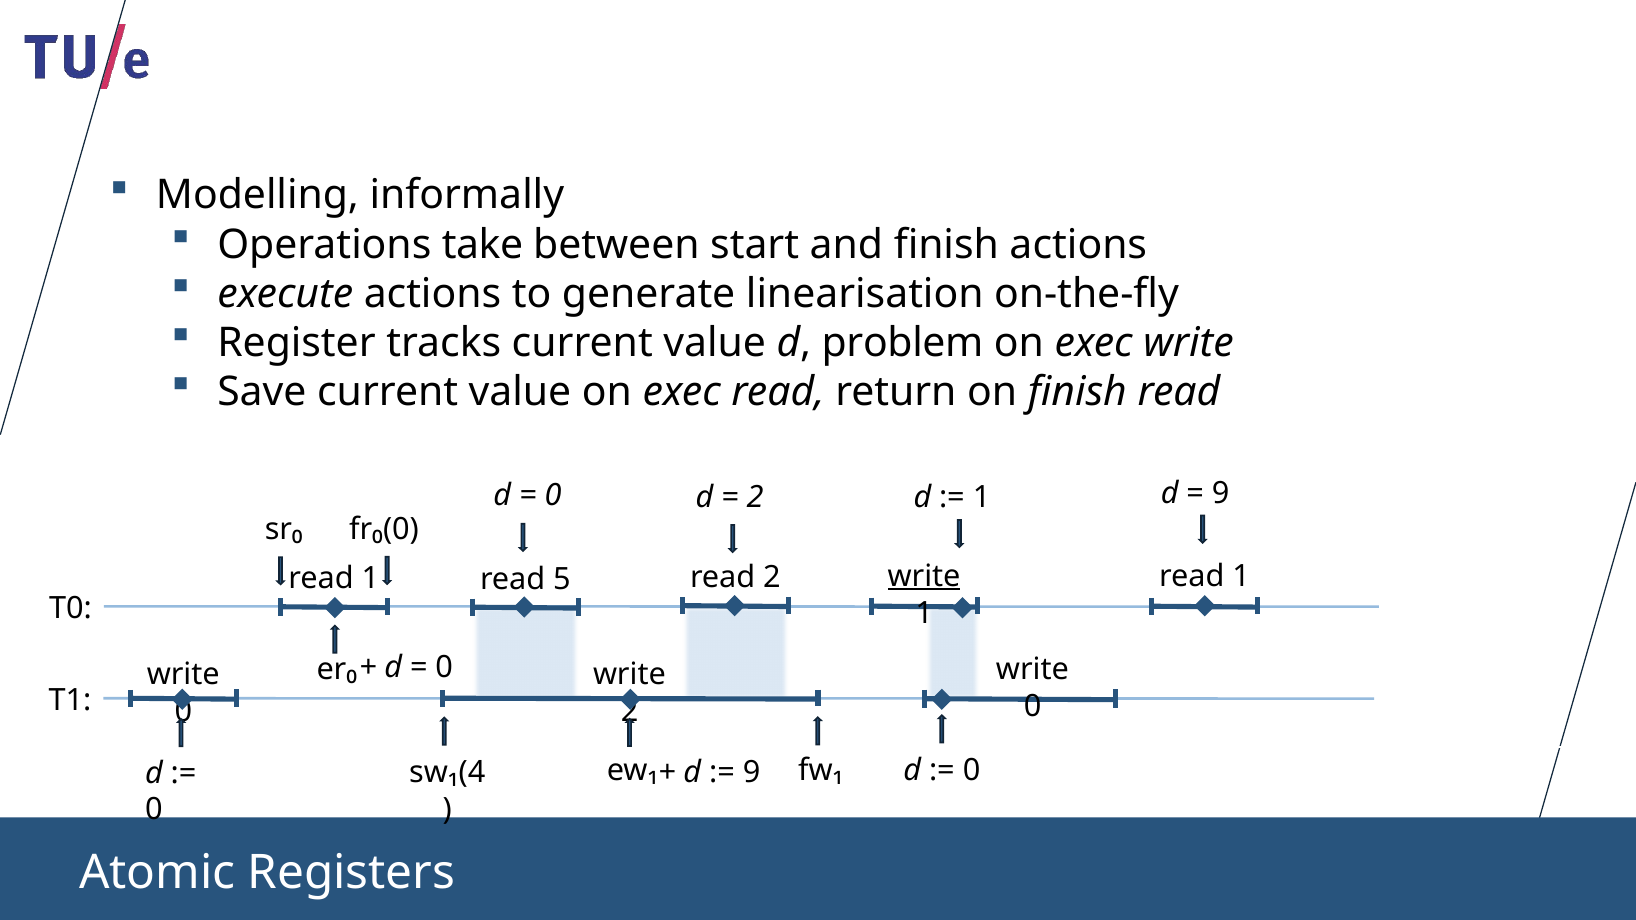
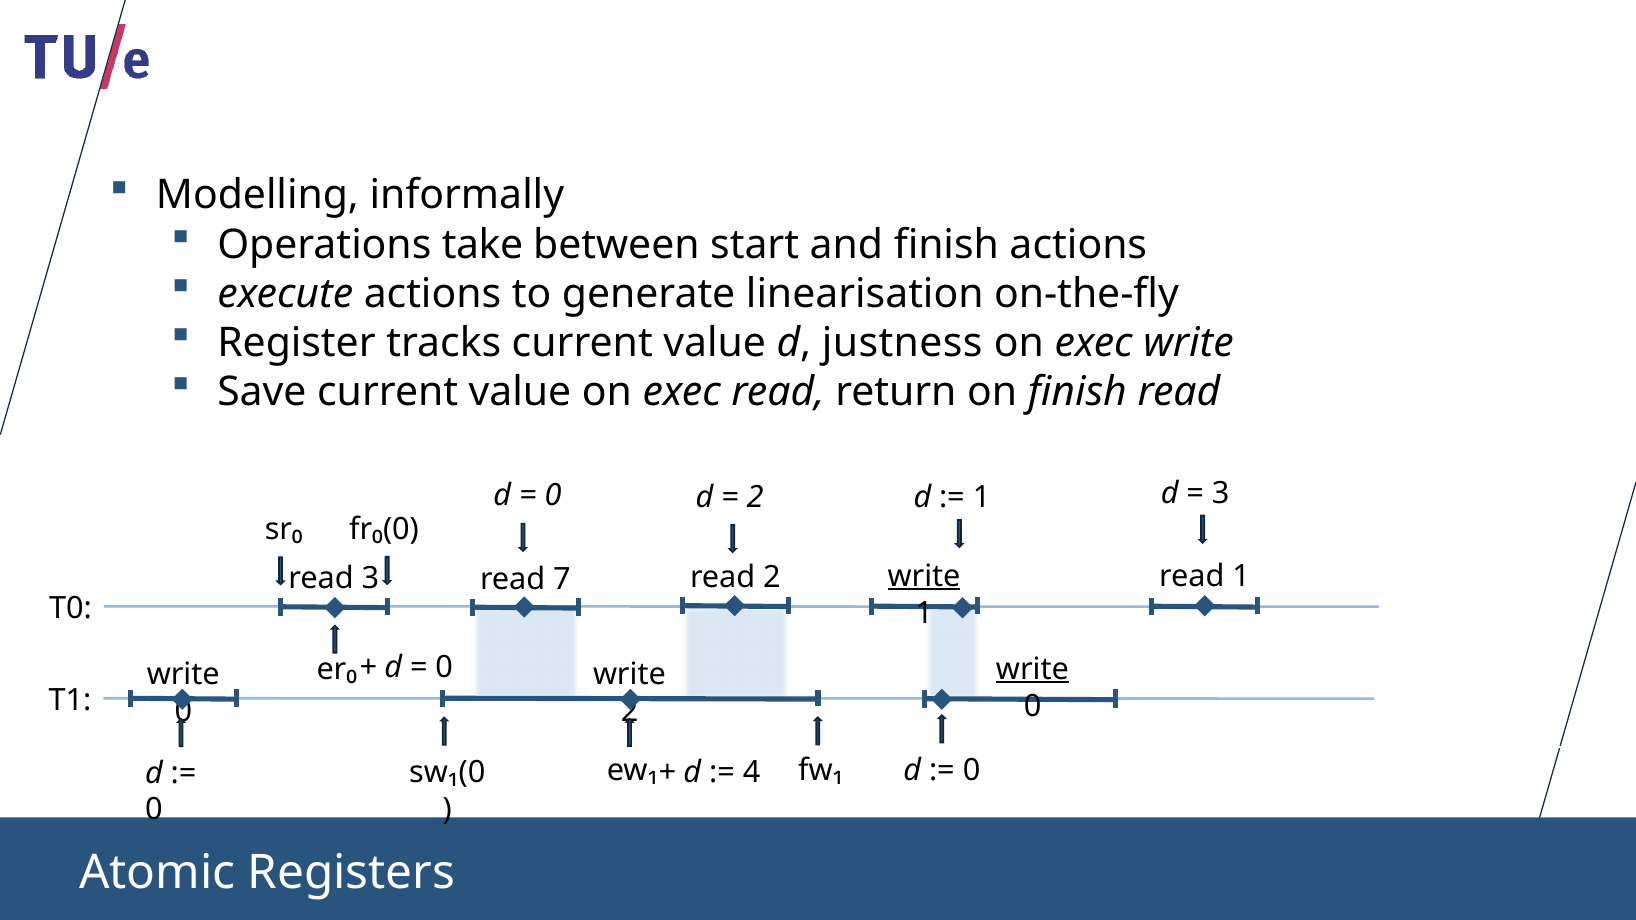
problem: problem -> justness (902, 343)
9: 9 -> 3 (1221, 493)
1: 1 -> 3 (370, 579)
5: 5 -> 7 (562, 579)
write underline: none -> present (1032, 669)
9: 9 -> 4 (752, 772)
sw₁(4: sw₁(4 -> sw₁(0 (447, 772)
